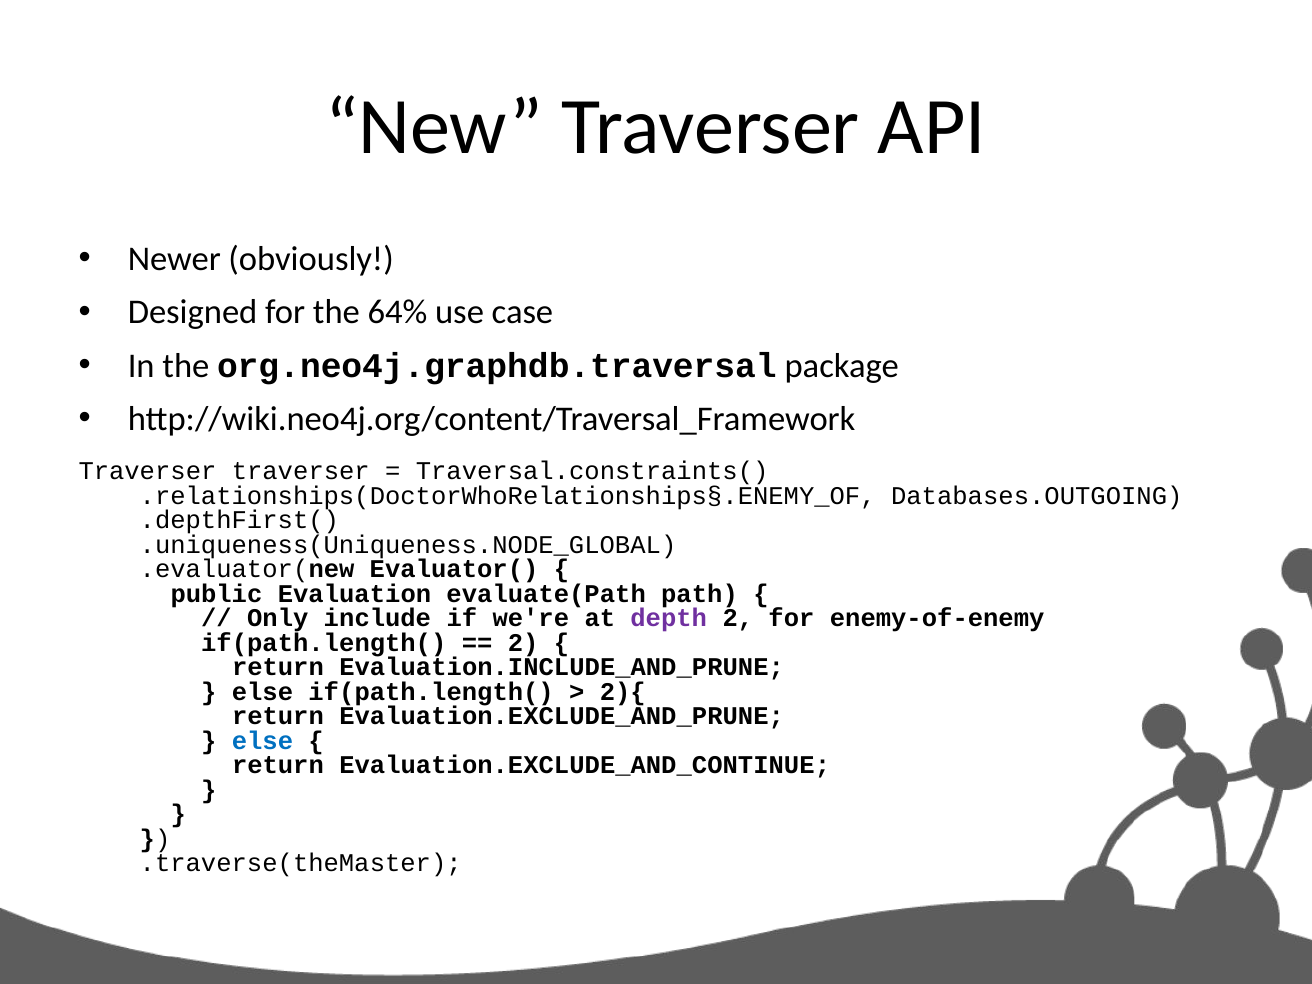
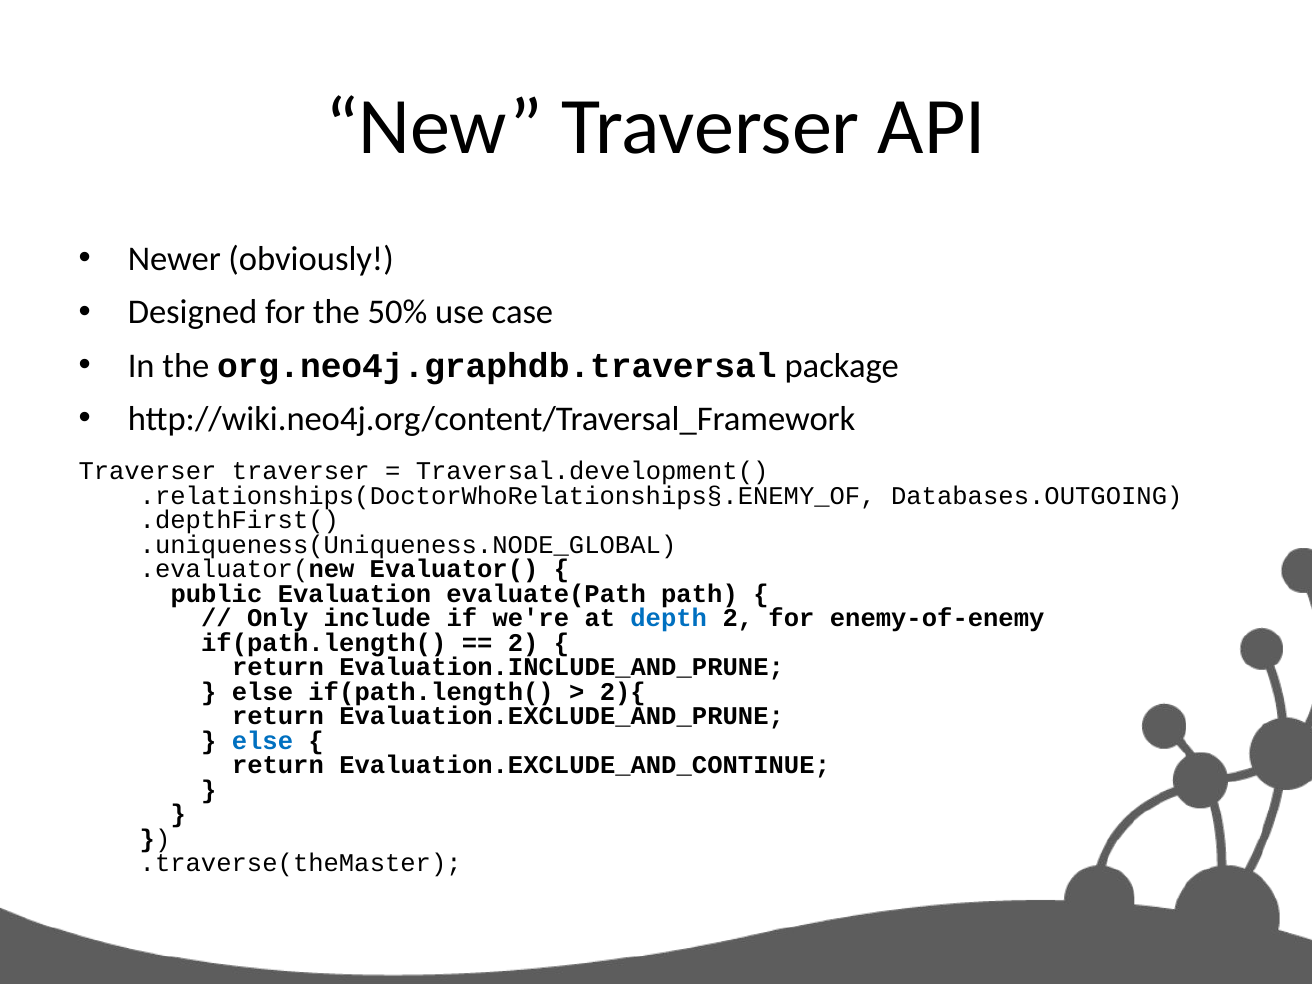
64%: 64% -> 50% (397, 313)
Traversal.constraints(: Traversal.constraints( -> Traversal.development( (592, 471)
depth colour: purple -> blue (669, 618)
